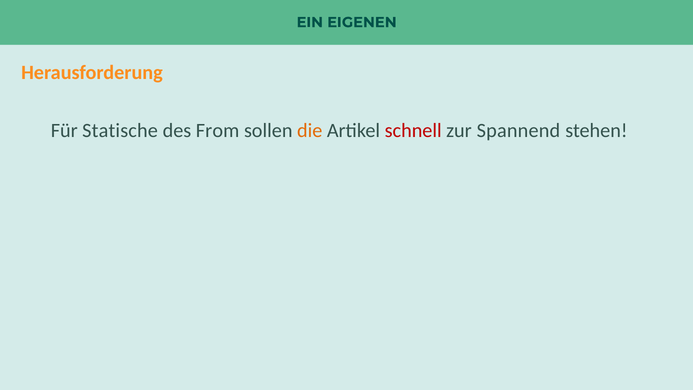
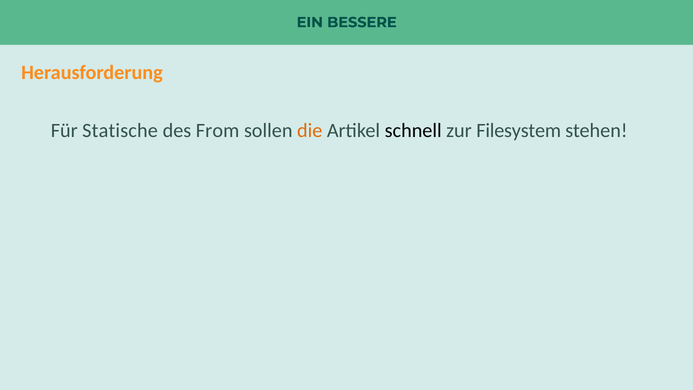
EIGENEN: EIGENEN -> BESSERE (362, 22)
schnell colour: red -> black (413, 131)
Spannend: Spannend -> Filesystem (519, 131)
